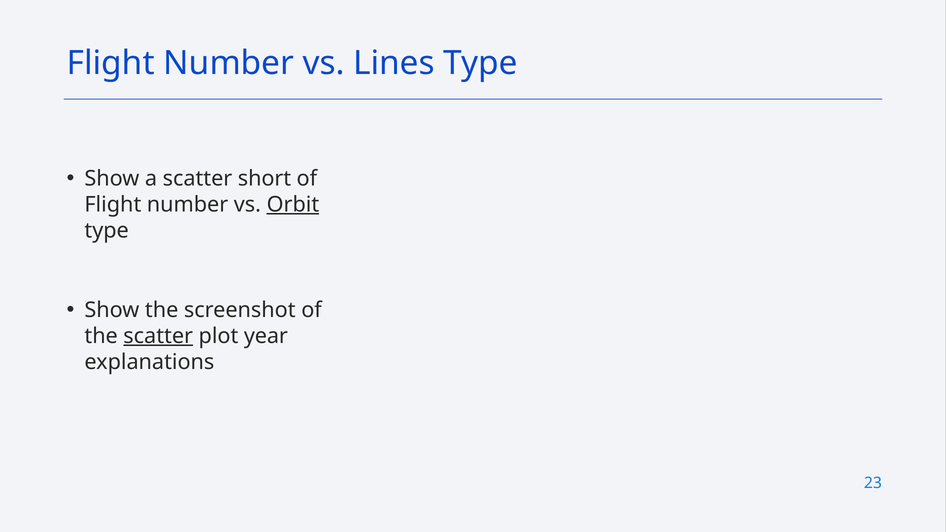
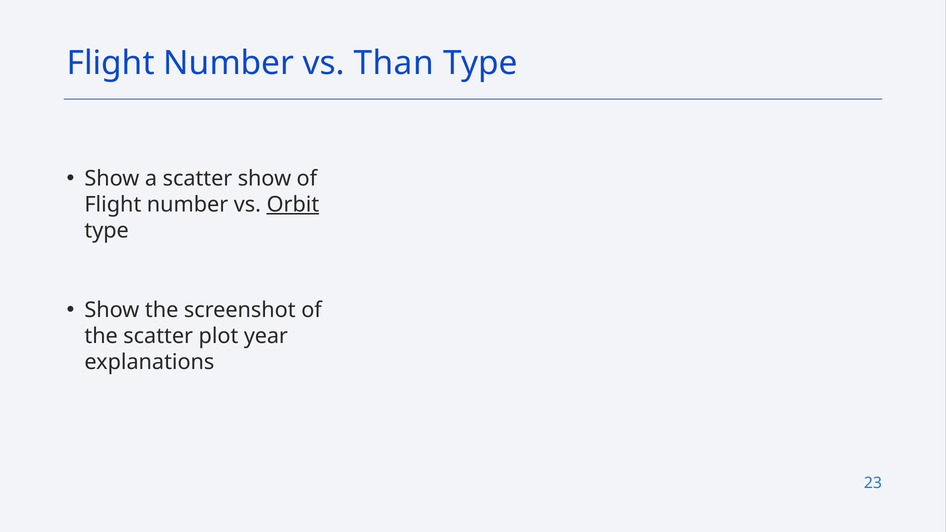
Lines: Lines -> Than (394, 63)
scatter short: short -> show (265, 179)
scatter underline: present -> none (158, 336)
